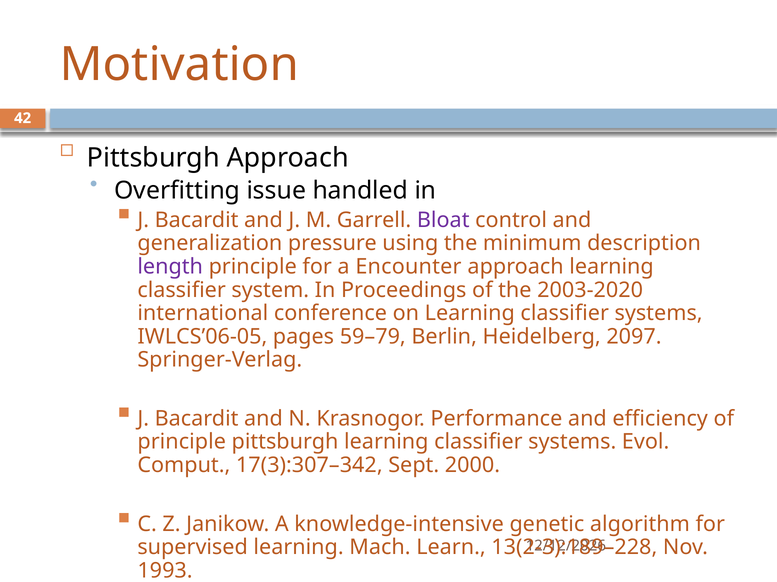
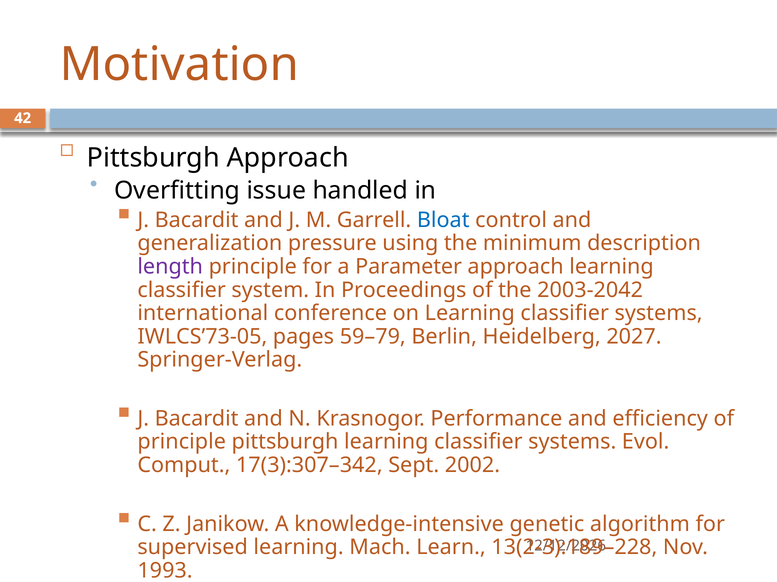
Bloat colour: purple -> blue (443, 220)
Encounter: Encounter -> Parameter (409, 267)
2003-2020: 2003-2020 -> 2003-2042 (590, 290)
IWLCS’06-05: IWLCS’06-05 -> IWLCS’73-05 (202, 337)
2097: 2097 -> 2027 (634, 337)
2000: 2000 -> 2002 (472, 466)
